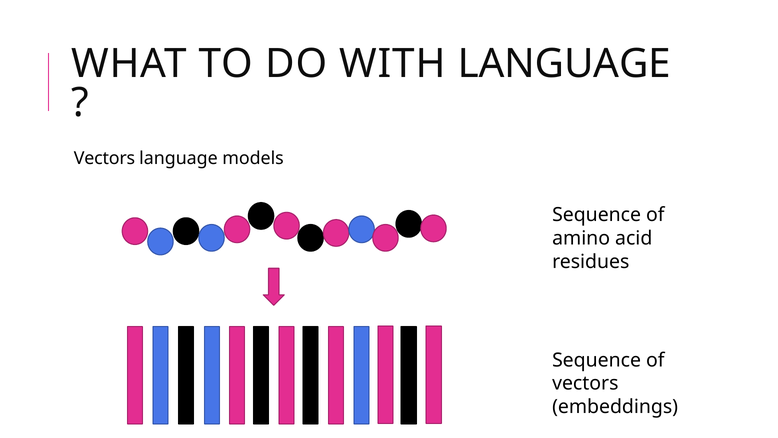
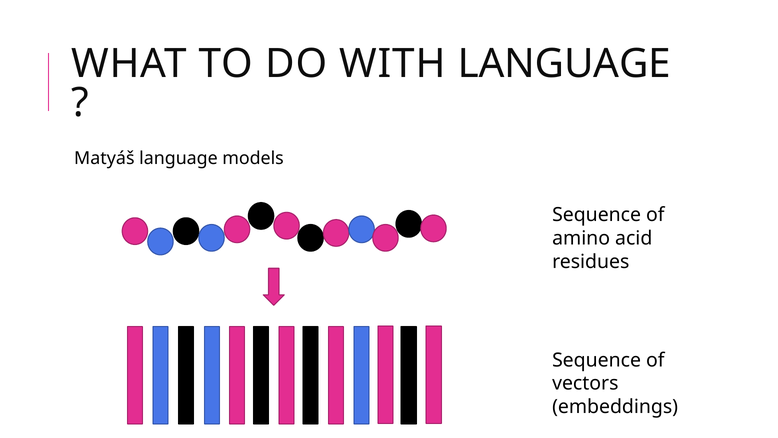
Vectors: Vectors -> Matyáš (104, 158)
